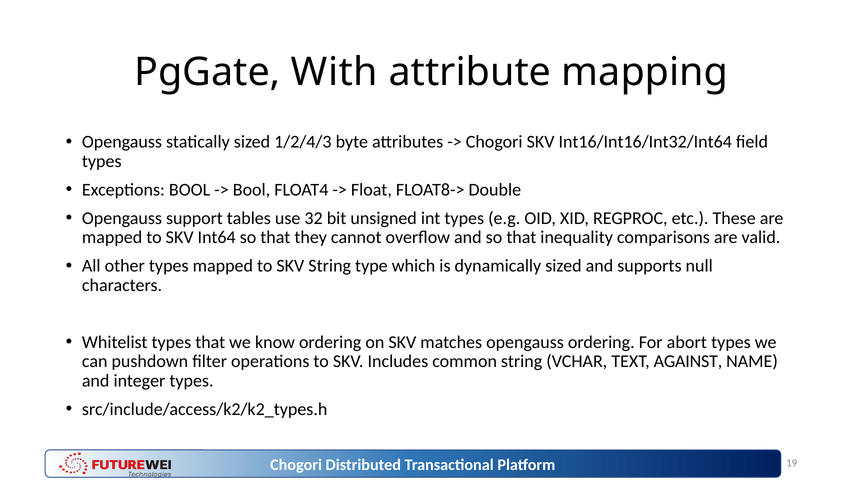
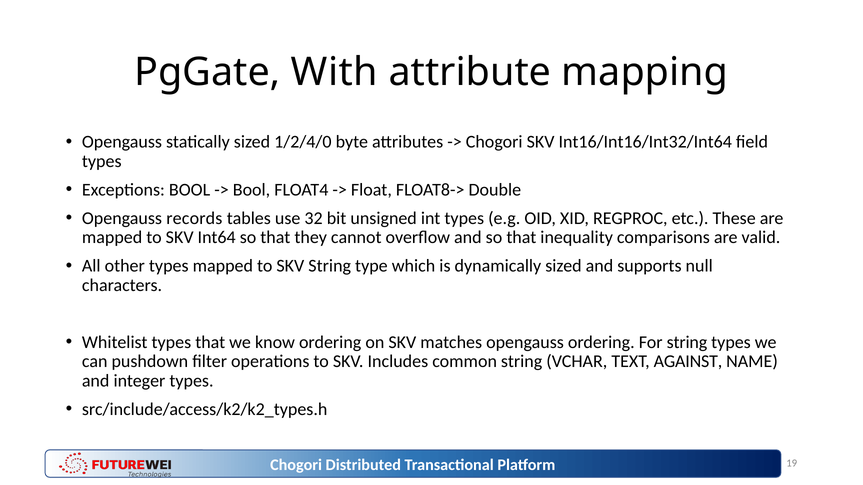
1/2/4/3: 1/2/4/3 -> 1/2/4/0 (303, 142)
support: support -> records (194, 218)
For abort: abort -> string (687, 342)
